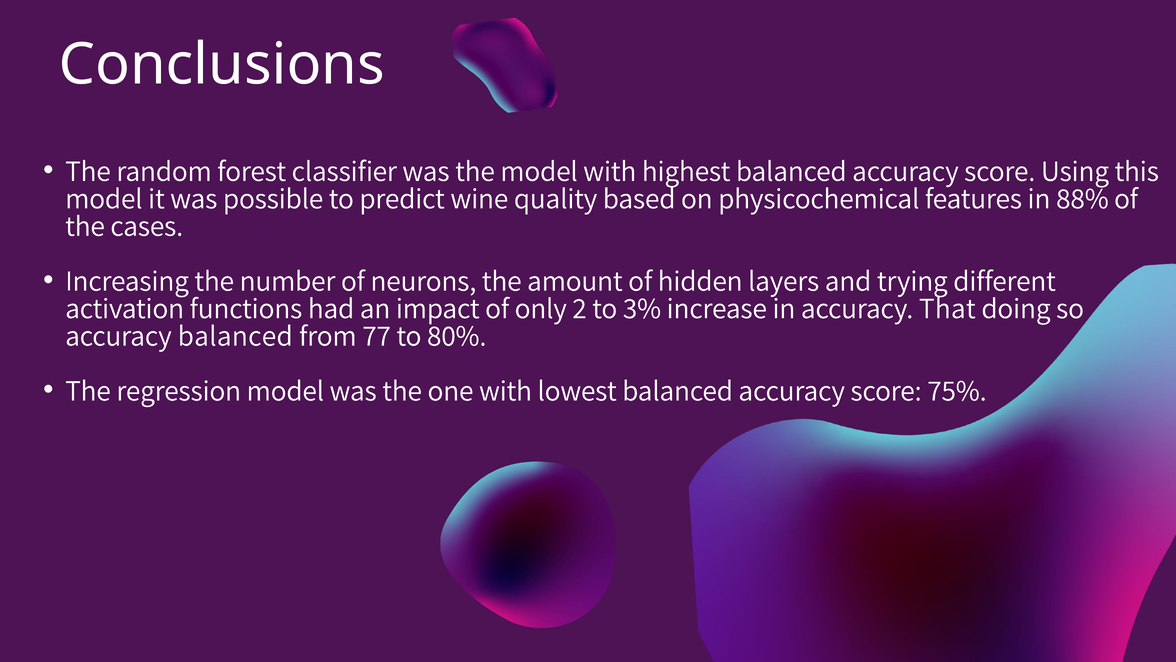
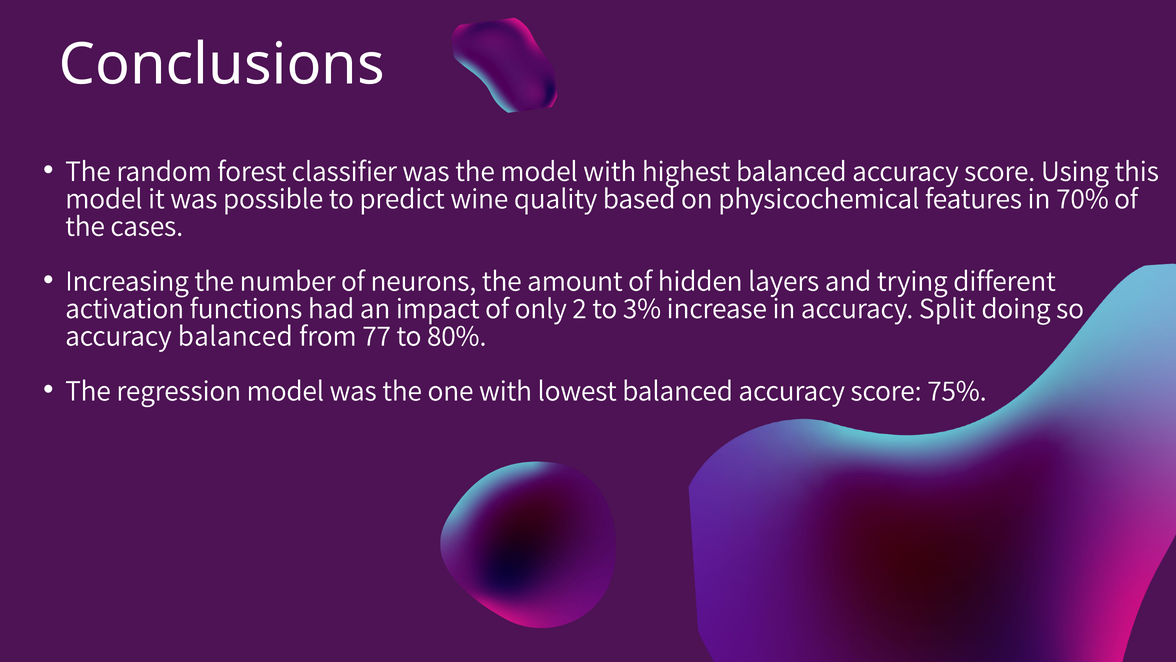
88%: 88% -> 70% (1082, 199)
That: That -> Split (947, 308)
